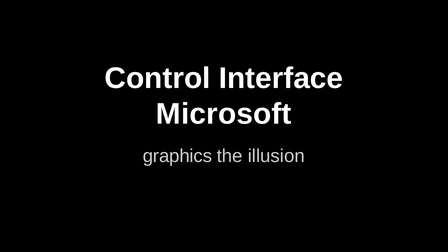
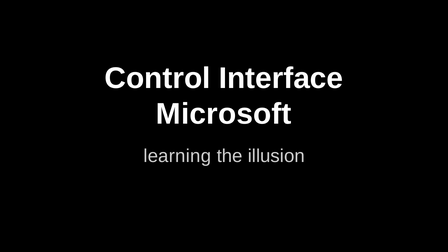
graphics: graphics -> learning (177, 156)
